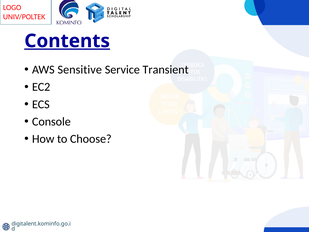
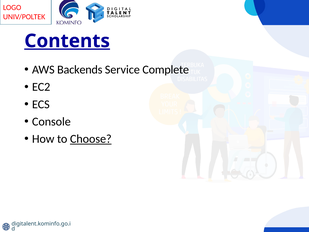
Sensitive: Sensitive -> Backends (80, 70)
Transient: Transient -> Complete (166, 70)
Choose underline: none -> present (91, 139)
